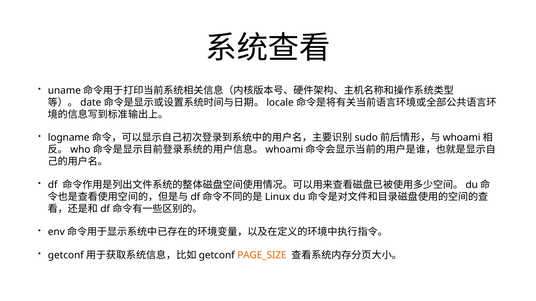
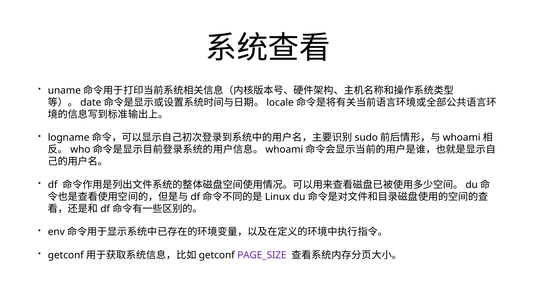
PAGE_SIZE colour: orange -> purple (262, 256)
